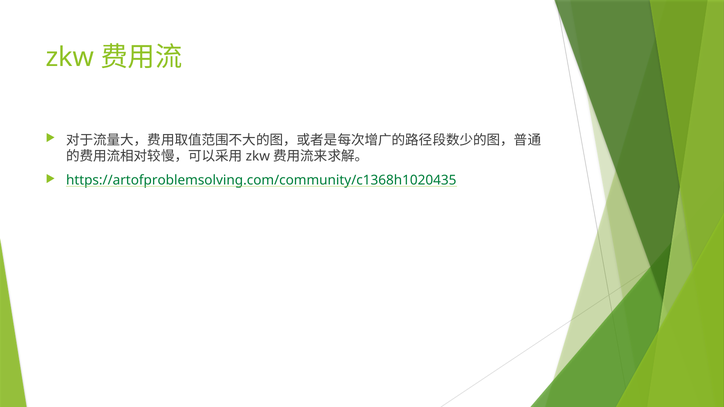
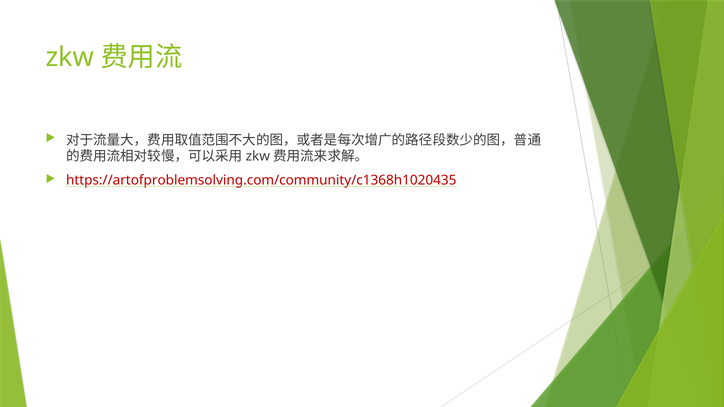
https://artofproblemsolving.com/community/c1368h1020435 colour: green -> red (261, 180)
